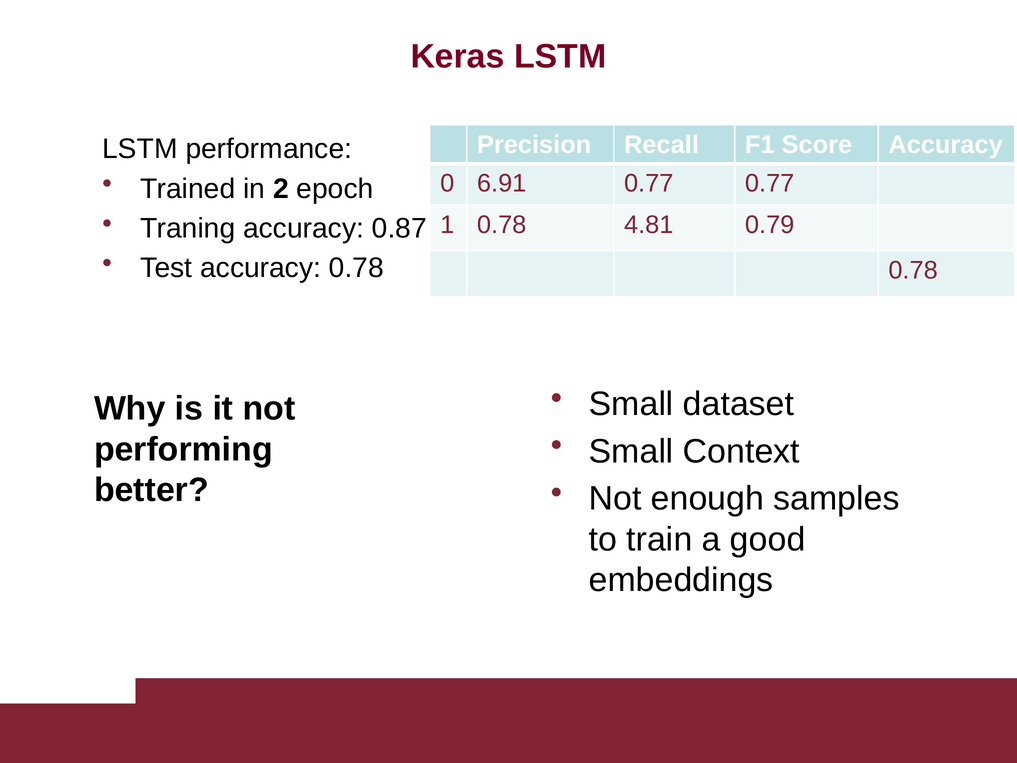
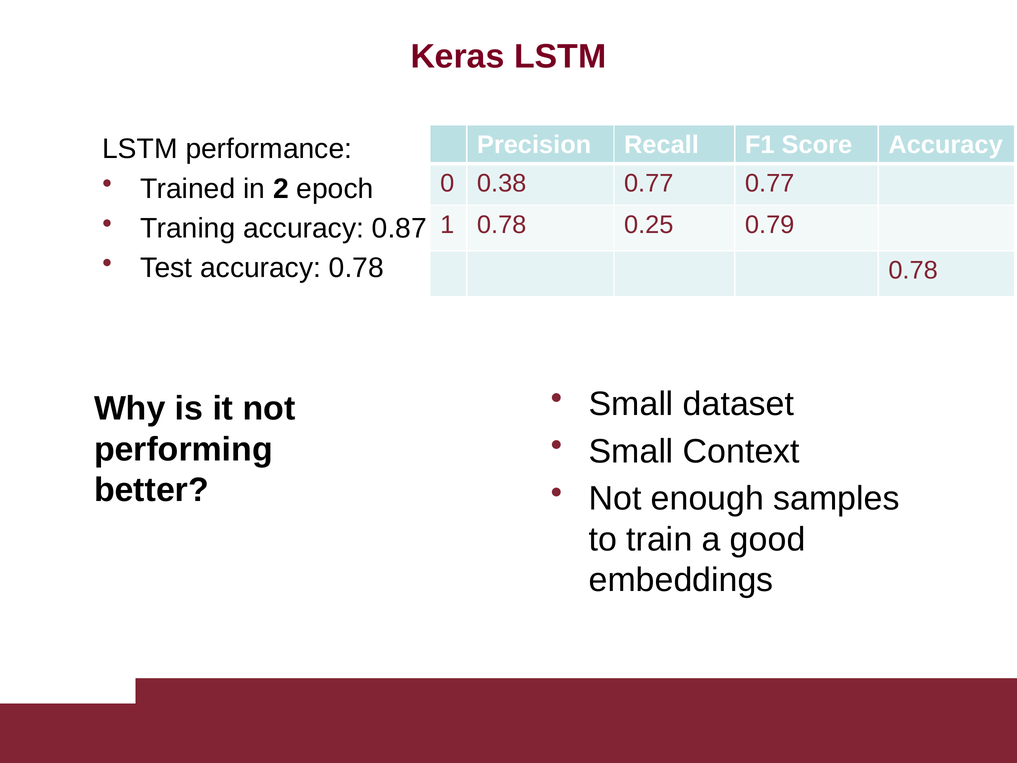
6.91: 6.91 -> 0.38 (502, 184)
4.81: 4.81 -> 0.25 (649, 225)
